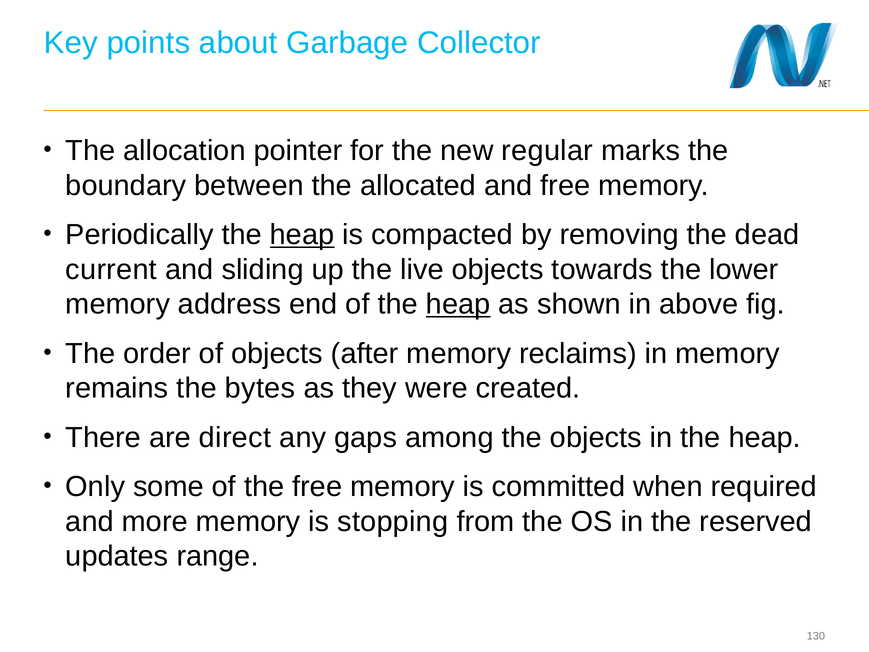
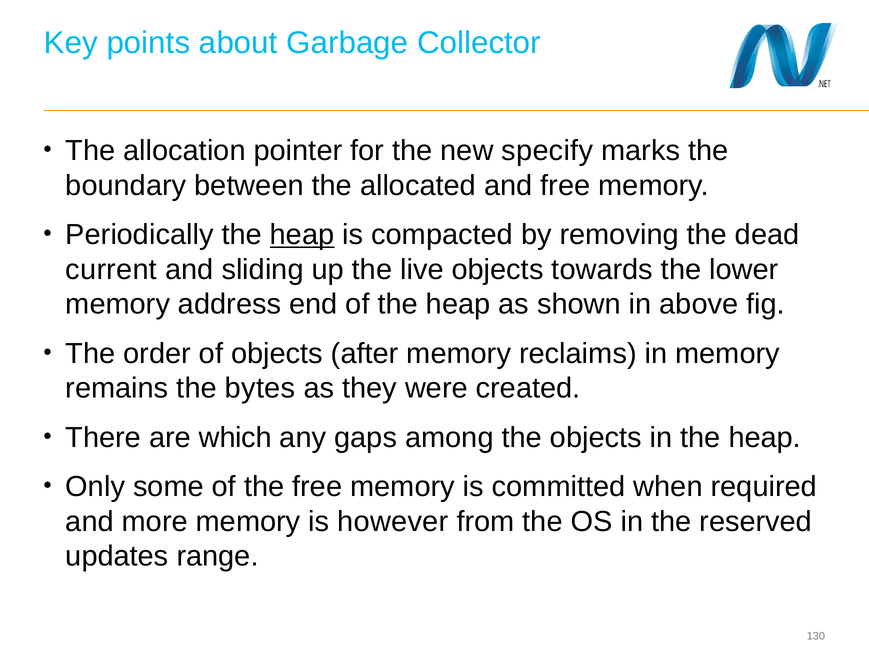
regular: regular -> specify (547, 151)
heap underline: present -> none (458, 304)
direct: direct -> which (235, 437)
stopping: stopping -> however (393, 521)
